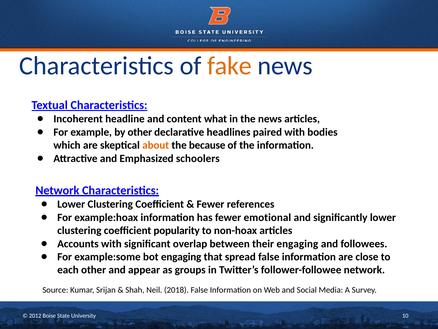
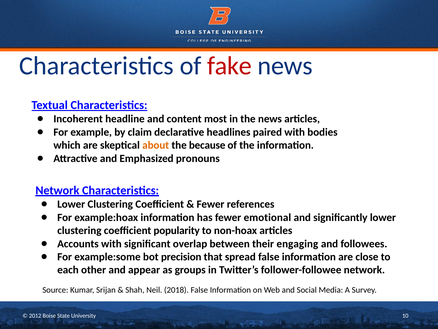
fake colour: orange -> red (230, 66)
what: what -> most (216, 119)
by other: other -> claim (140, 132)
schoolers: schoolers -> pronouns (198, 158)
bot engaging: engaging -> precision (181, 256)
